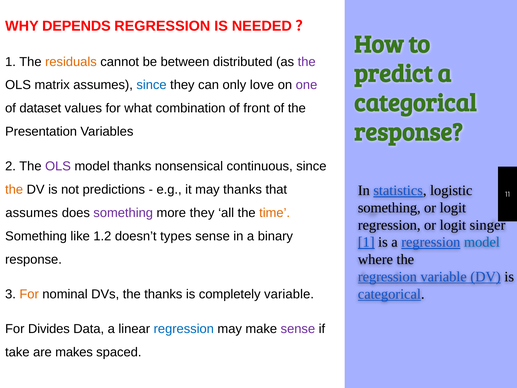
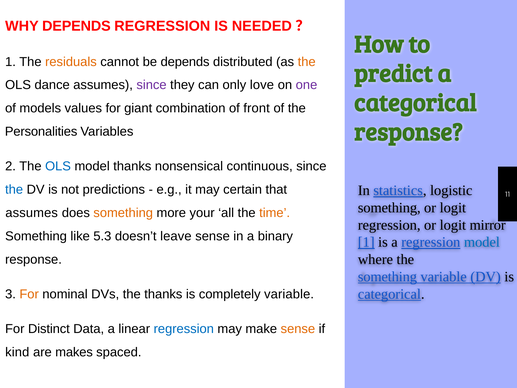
be between: between -> depends (185, 62)
the colour: purple -> orange (307, 62)
matrix: matrix -> dance (52, 85)
since colour: blue -> purple (152, 85)
dataset: dataset -> models (40, 108)
what: what -> giant (138, 108)
Presentation: Presentation -> Personalities (41, 131)
OLS colour: purple -> blue (58, 166)
the colour: orange -> blue (14, 190)
may thanks: thanks -> certain (243, 190)
something colour: purple -> orange (123, 213)
more they: they -> your (202, 213)
singer: singer -> mirror (488, 225)
1.2: 1.2 -> 5.3 (102, 236)
types: types -> leave (176, 236)
regression: regression -> something (387, 277)
Divides: Divides -> Distinct (49, 329)
sense colour: purple -> orange (298, 329)
take: take -> kind (17, 352)
